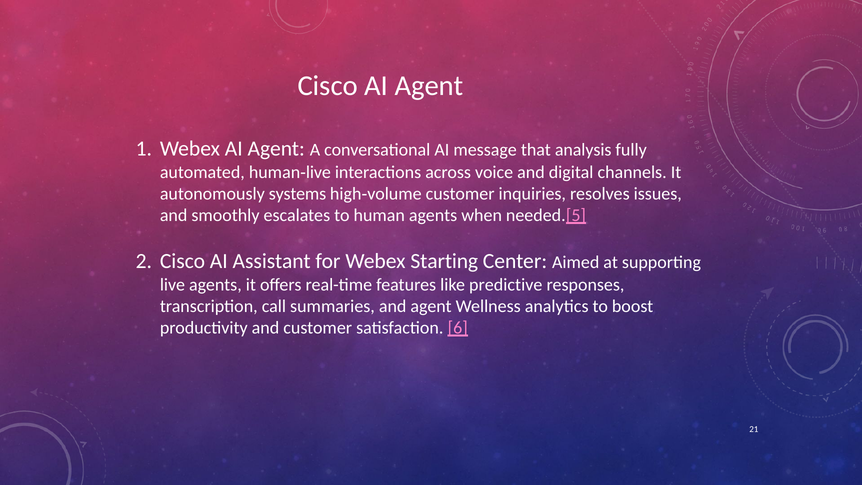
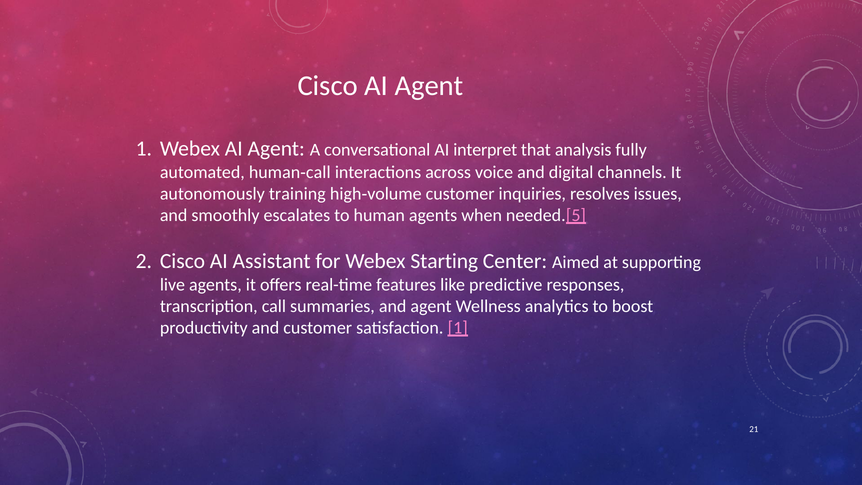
message: message -> interpret (485, 150)
human live: live -> call (318, 172)
systems: systems -> training (297, 194)
satisfaction 6: 6 -> 1 (458, 328)
